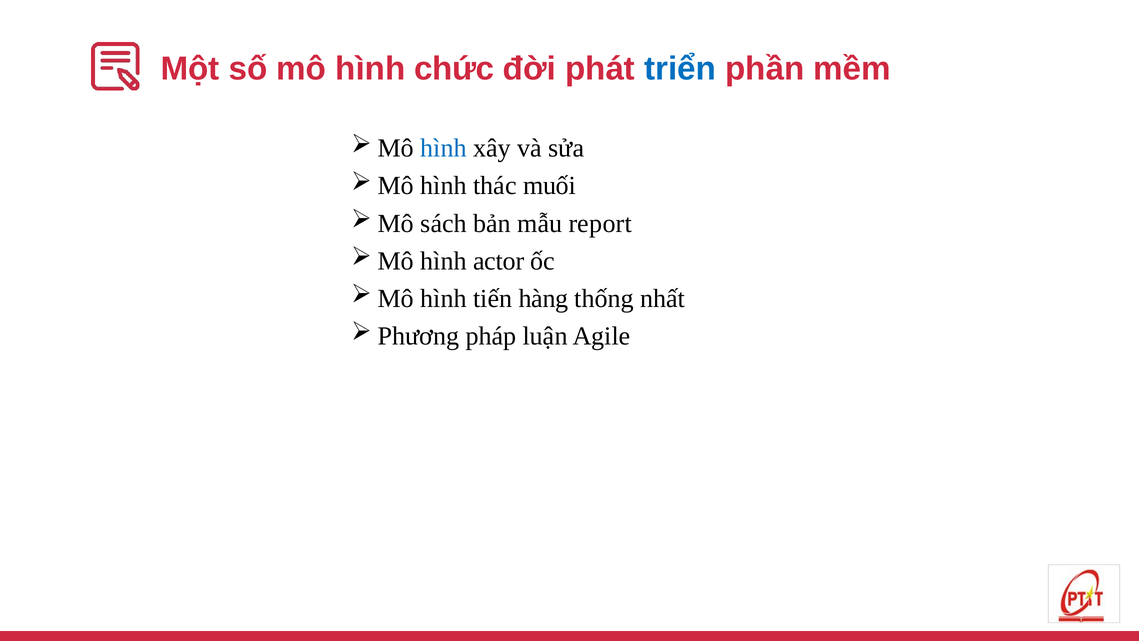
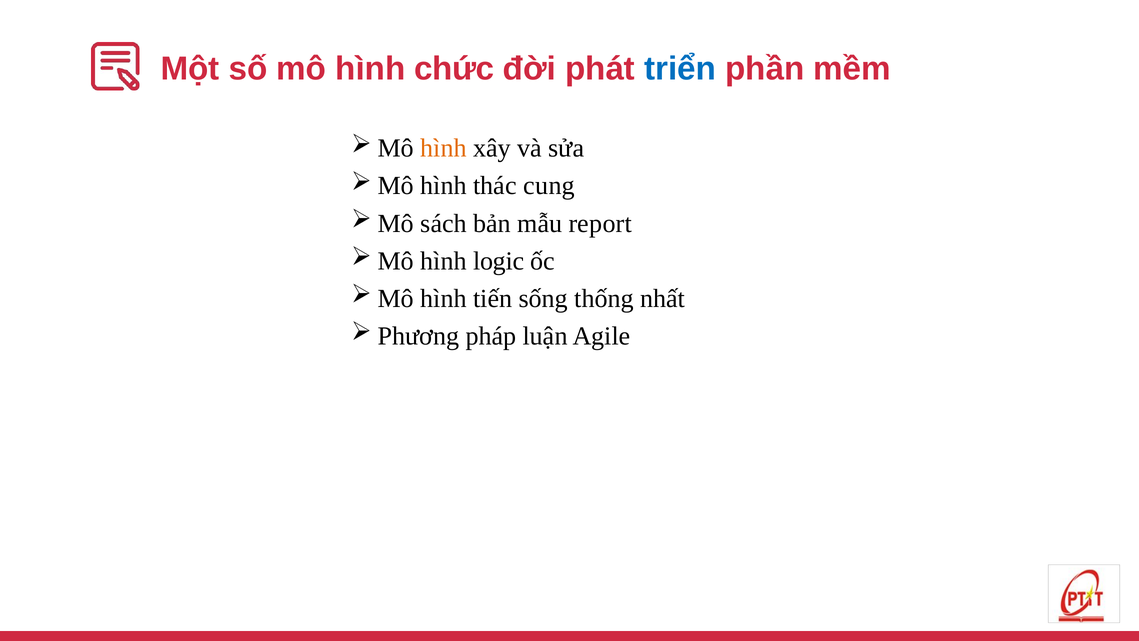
hình colour: blue -> orange (444, 148)
muối: muối -> cung (549, 186)
actor: actor -> logic (499, 261)
hàng: hàng -> sống (543, 298)
